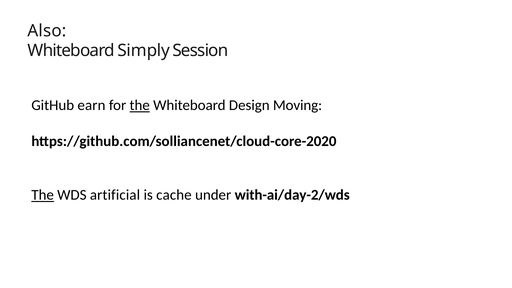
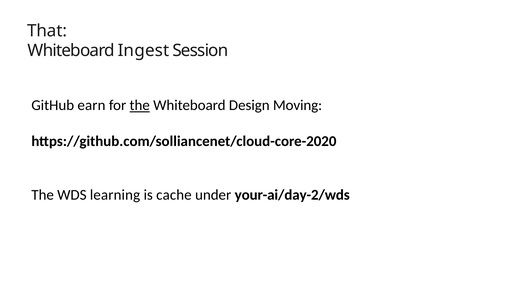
Also: Also -> That (47, 31)
Simply: Simply -> Ingest (144, 50)
The underline: present -> none (43, 195)
artificial: artificial -> learning (115, 195)
with-ai/day-2/wds: with-ai/day-2/wds -> your-ai/day-2/wds (292, 195)
